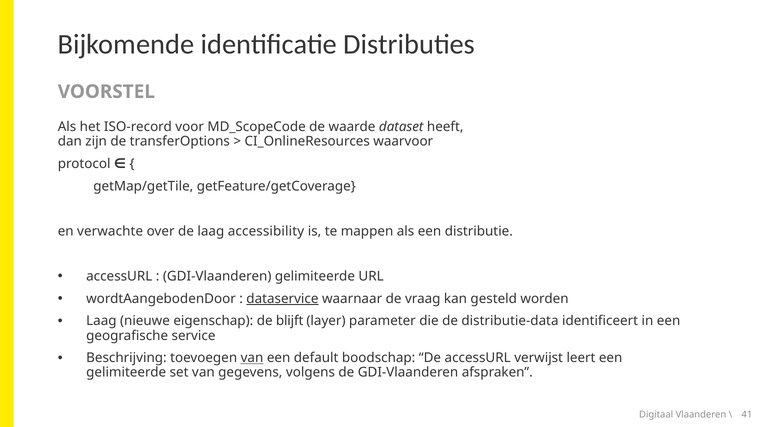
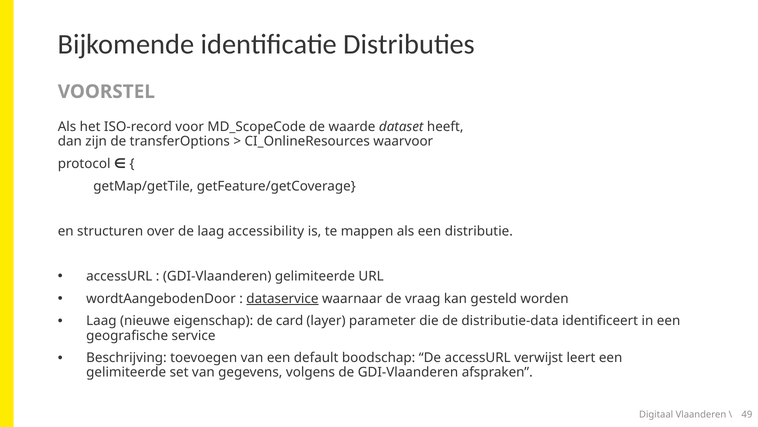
verwachte: verwachte -> structuren (110, 231)
blijft: blijft -> card (290, 321)
van underline: present -> none (252, 357)
41: 41 -> 49 (747, 414)
